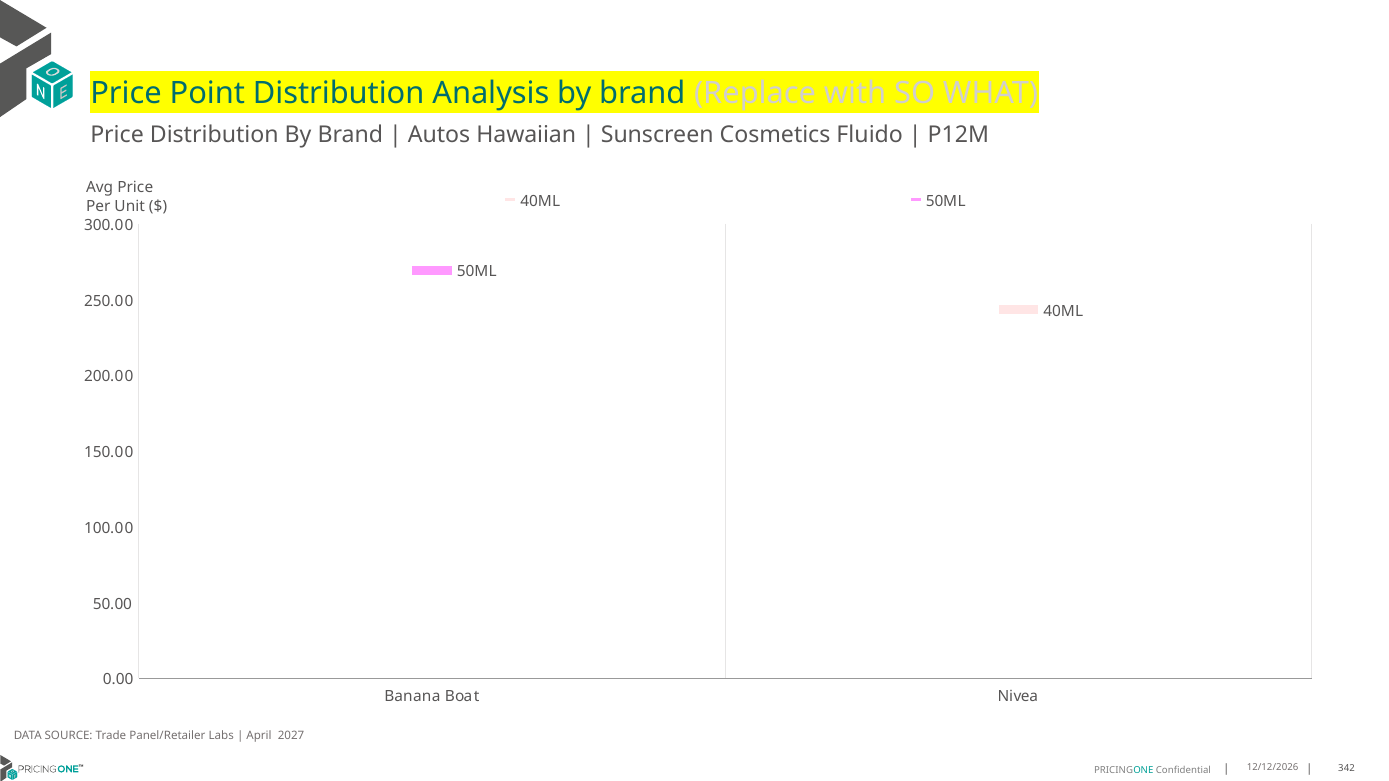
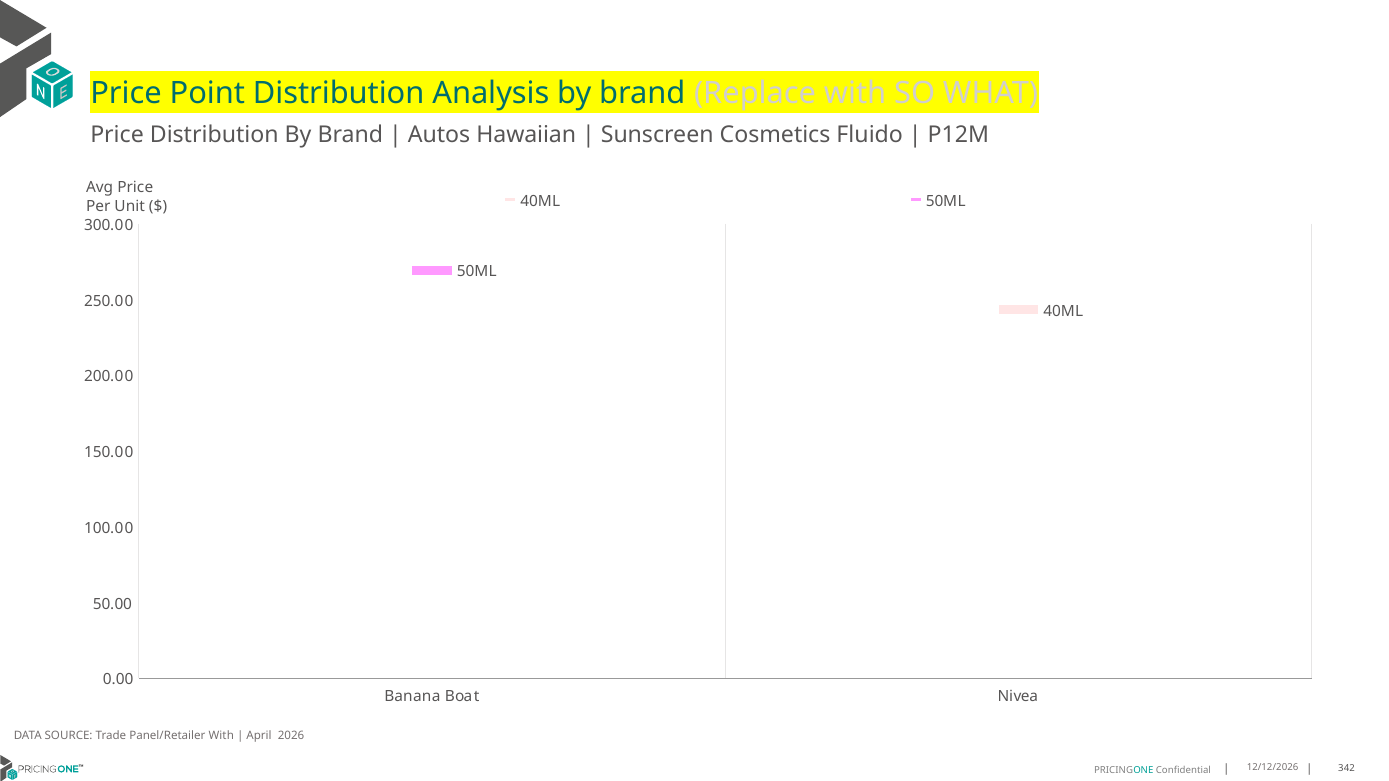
Panel/Retailer Labs: Labs -> With (221, 736)
2027: 2027 -> 2026 (291, 736)
